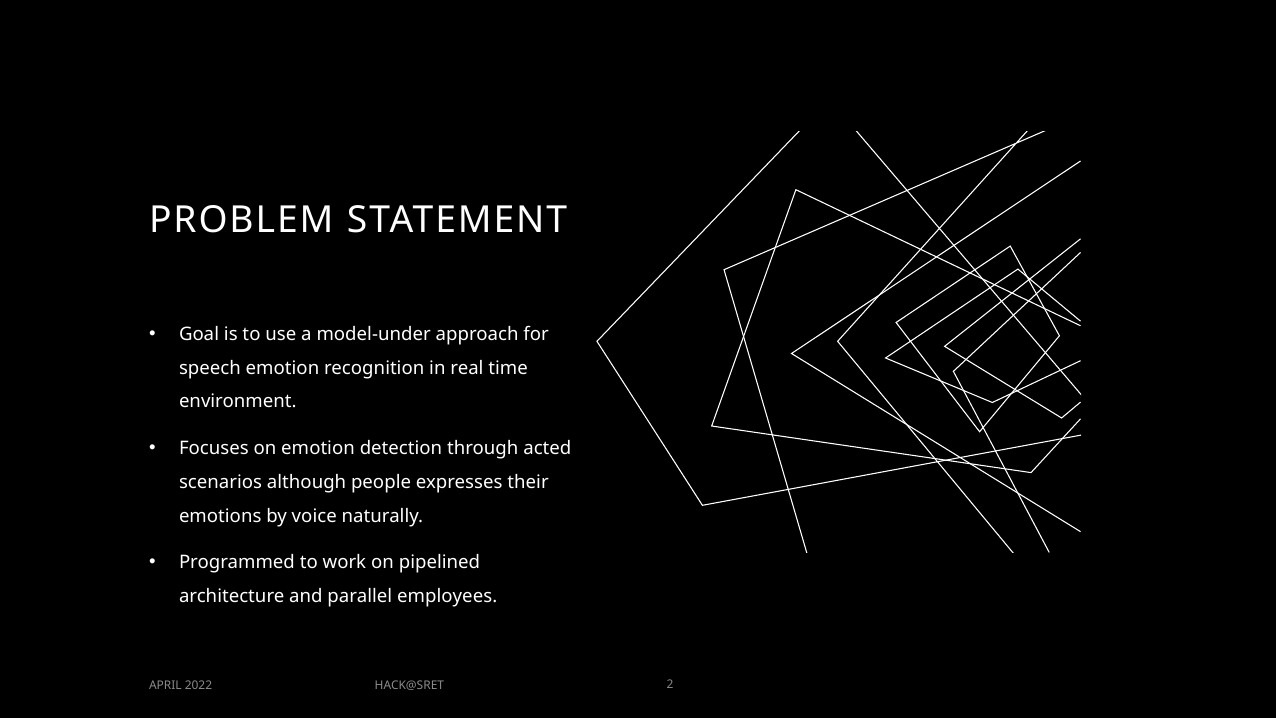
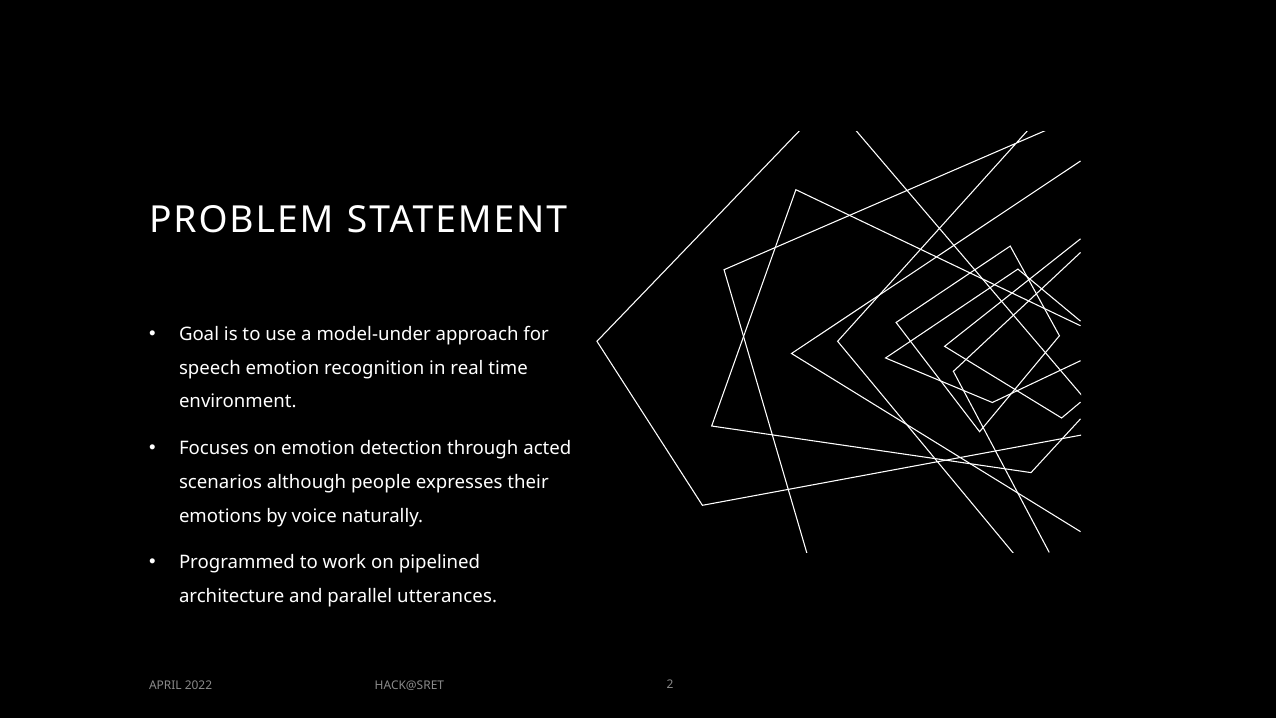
employees: employees -> utterances (447, 596)
